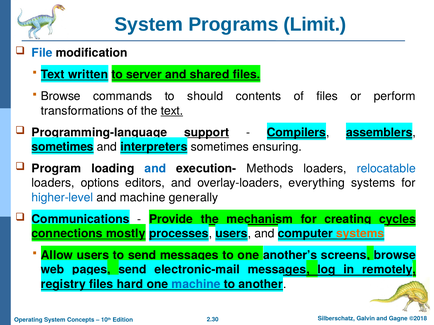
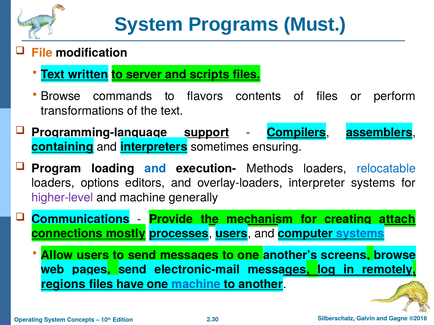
Limit: Limit -> Must (315, 24)
File colour: blue -> orange (42, 53)
shared: shared -> scripts (210, 75)
should: should -> flavors (205, 96)
text underline: present -> none (172, 111)
sometimes: sometimes -> containing (63, 147)
everything: everything -> interpreter (317, 183)
higher-level colour: blue -> purple (62, 198)
cycles: cycles -> attach (397, 219)
systems colour: orange -> blue (360, 234)
registry: registry -> regions (63, 285)
hard: hard -> have (130, 285)
